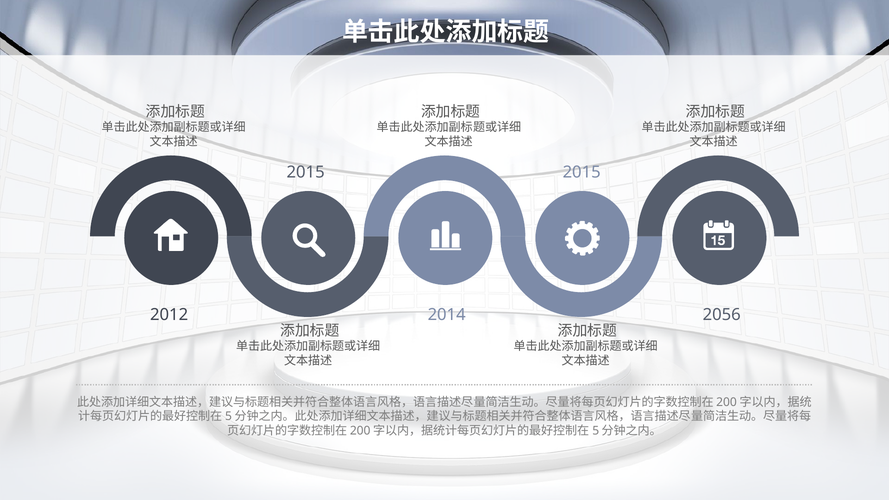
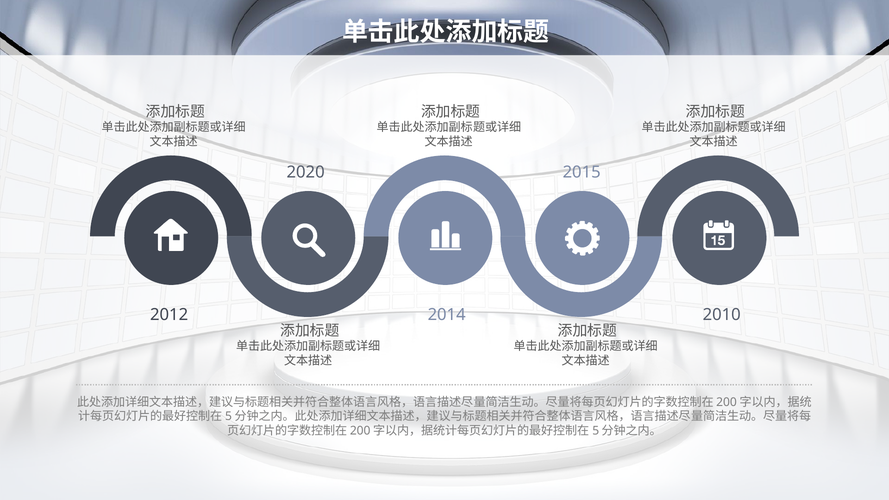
2015: 2015 -> 2020 (306, 172)
2056: 2056 -> 2010 (722, 315)
